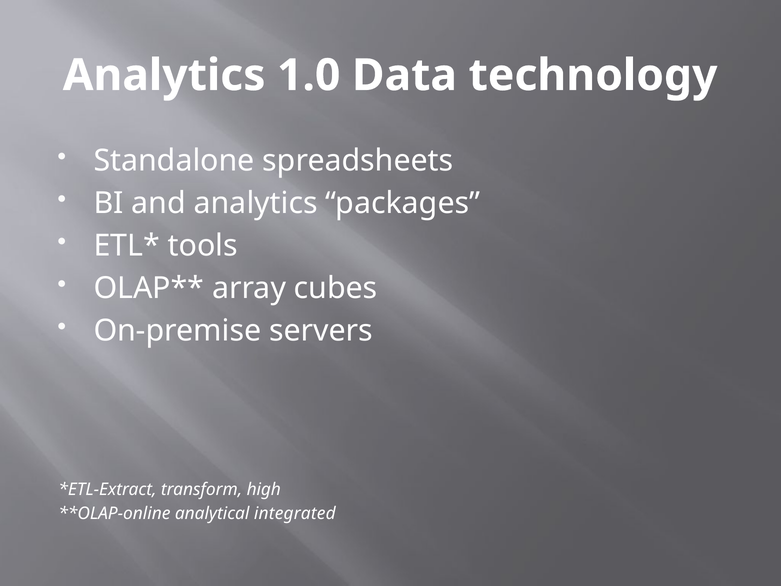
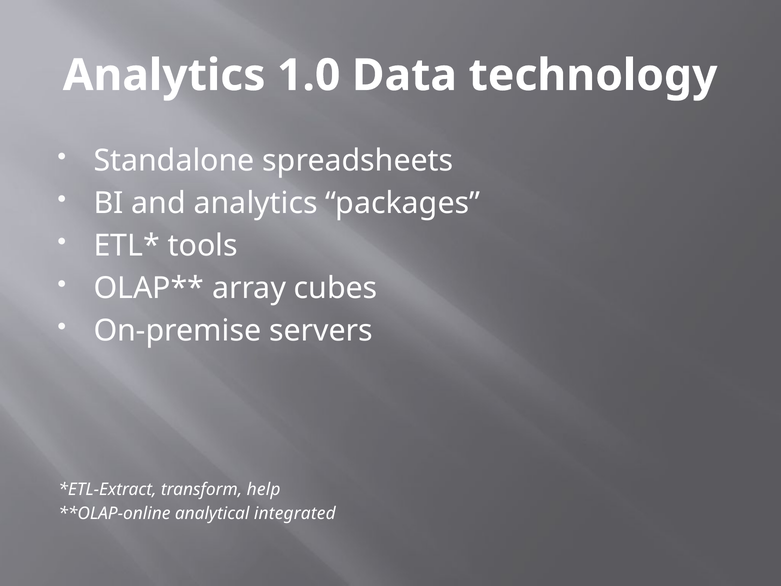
high: high -> help (264, 489)
